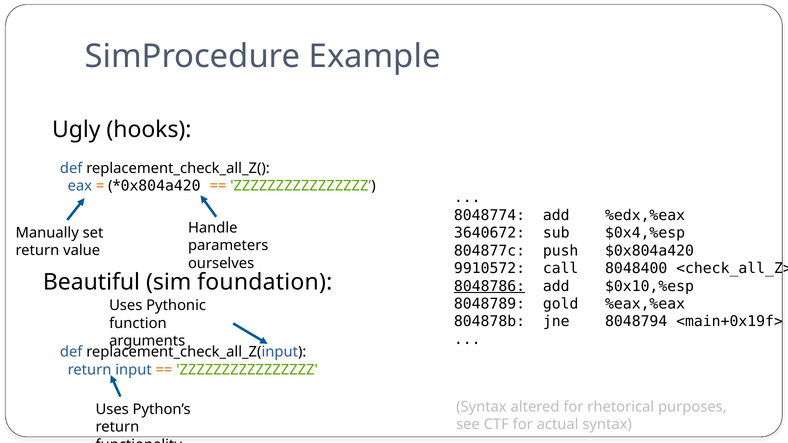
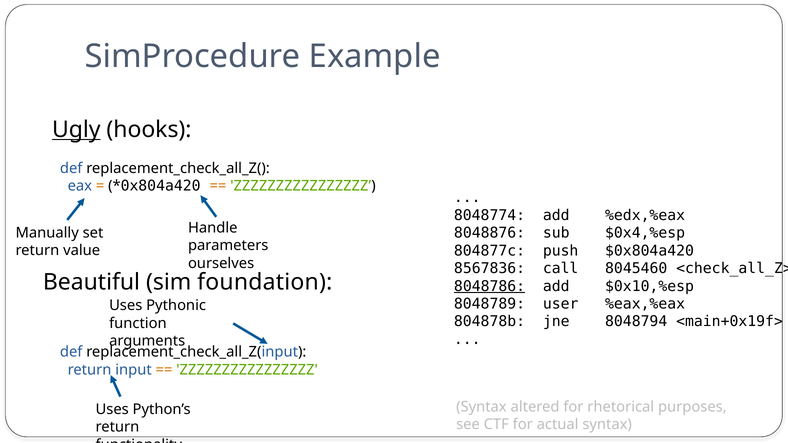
Ugly underline: none -> present (76, 130)
3640672: 3640672 -> 8048876 (490, 233)
9910572: 9910572 -> 8567836 (490, 269)
8048400: 8048400 -> 8045460 (636, 269)
gold: gold -> user (561, 304)
